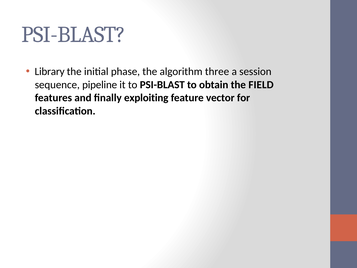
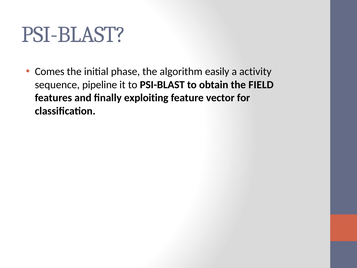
Library: Library -> Comes (50, 72)
three: three -> easily (217, 72)
session: session -> activity (255, 72)
